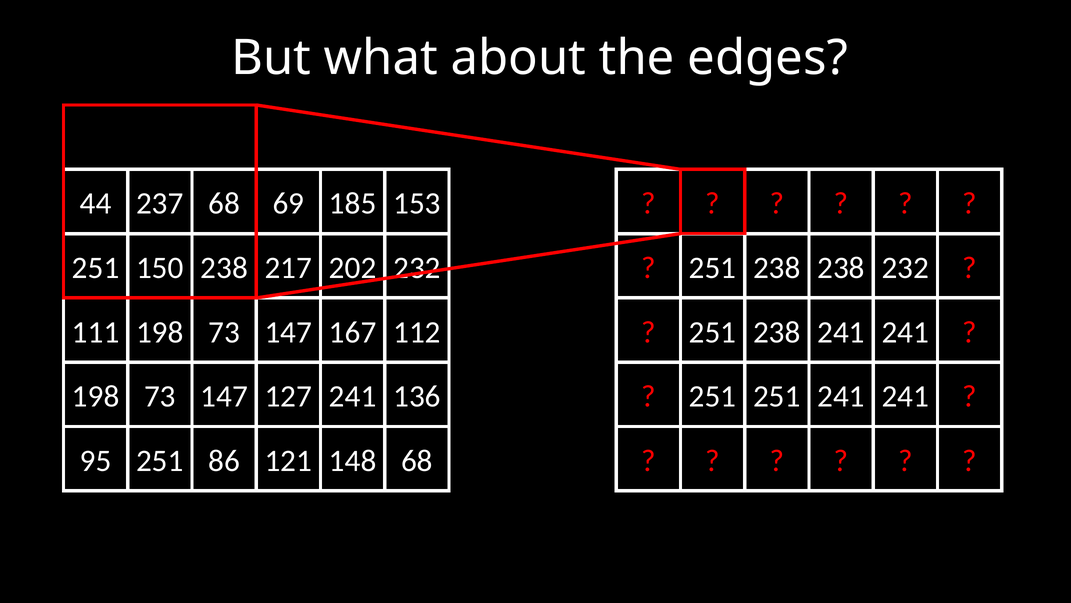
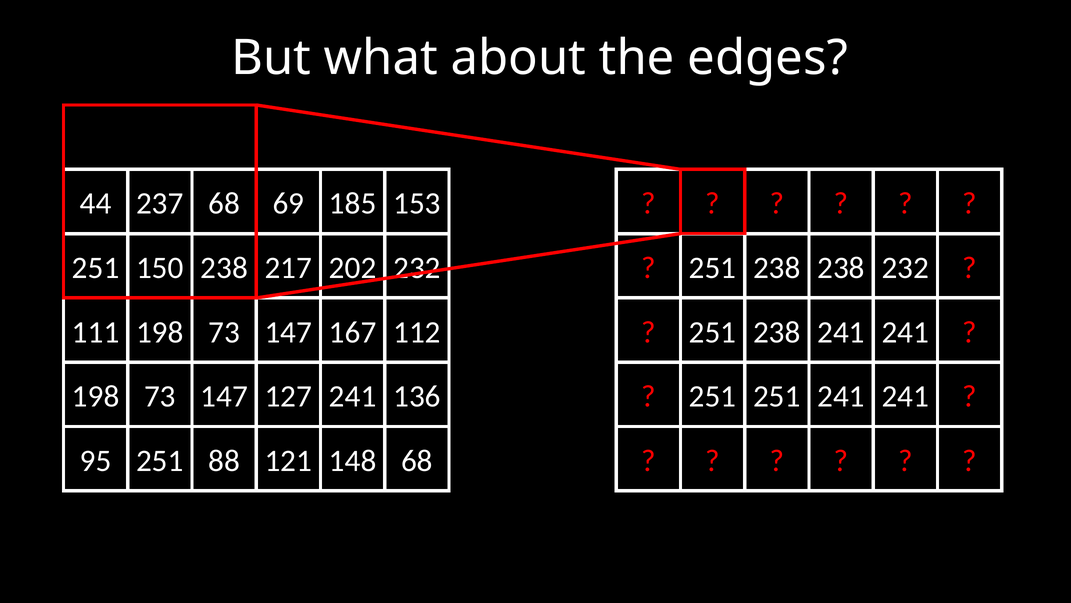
86: 86 -> 88 (224, 460)
